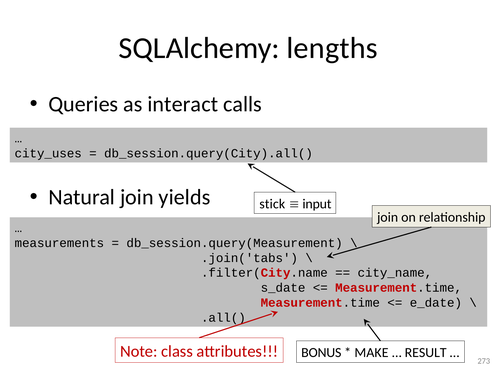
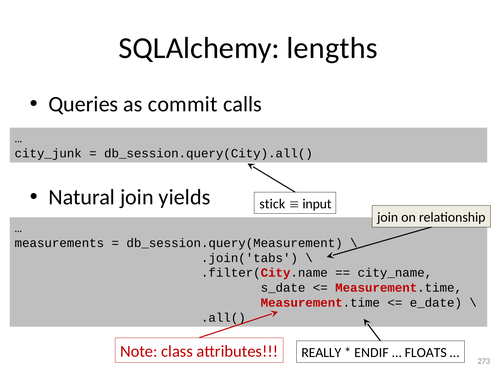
interact: interact -> commit (183, 104)
city_uses: city_uses -> city_junk (48, 153)
BONUS: BONUS -> REALLY (321, 352)
MAKE: MAKE -> ENDIF (371, 352)
RESULT: RESULT -> FLOATS (426, 352)
